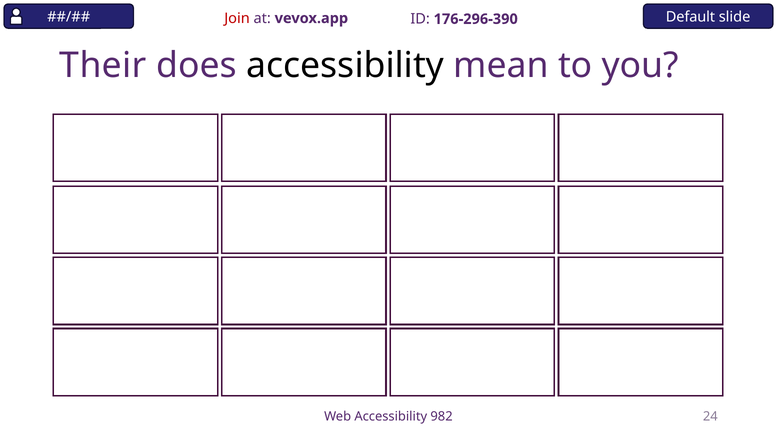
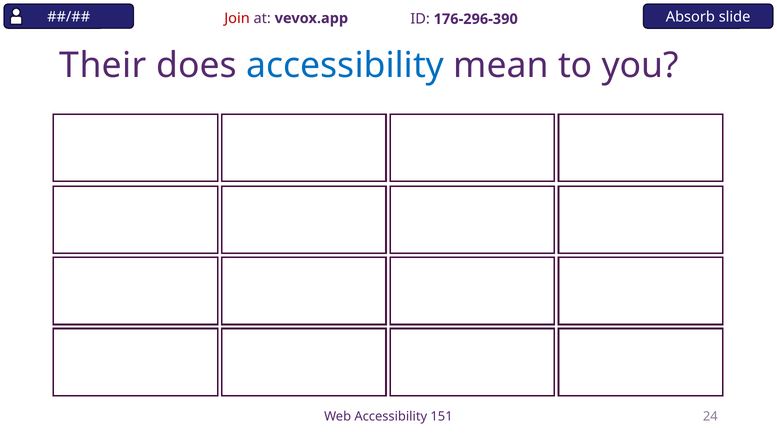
Default: Default -> Absorb (690, 17)
accessibility colour: black -> blue (345, 65)
982: 982 -> 151 (442, 417)
